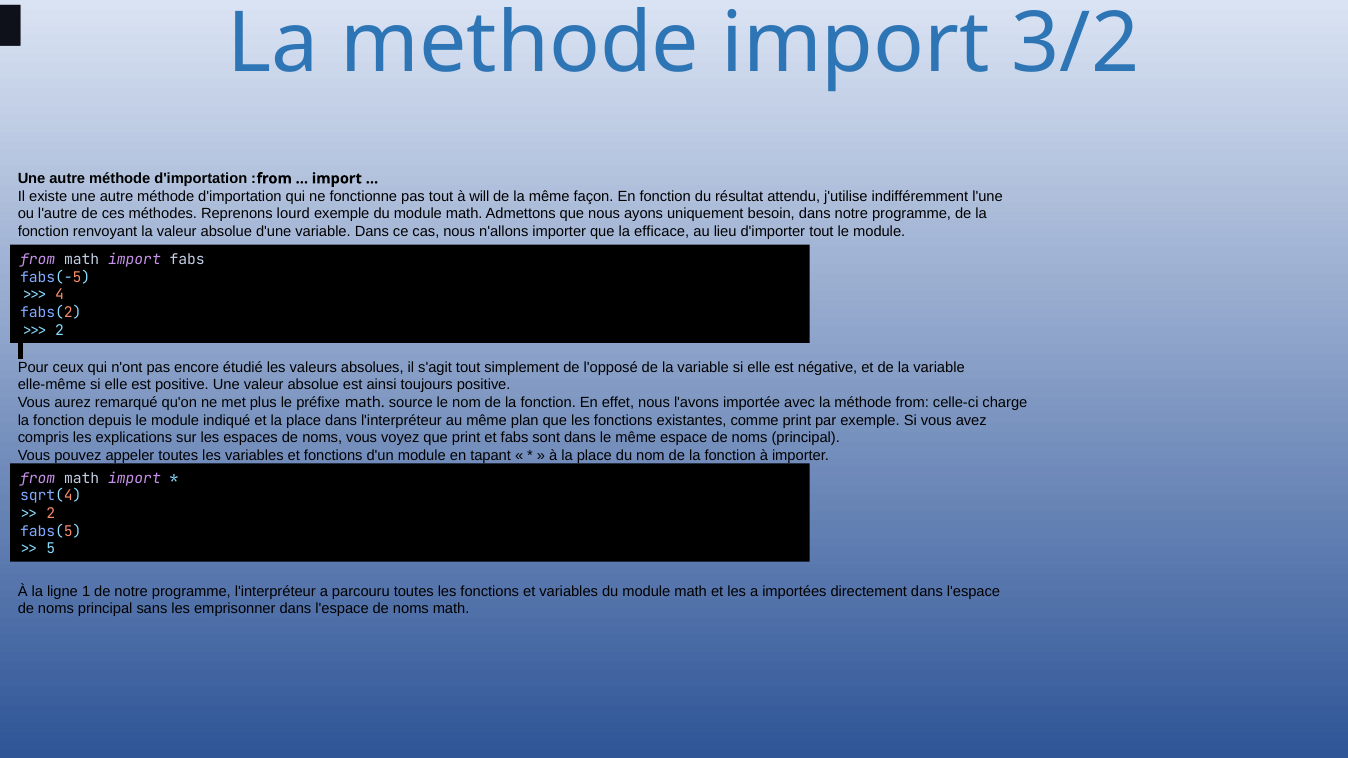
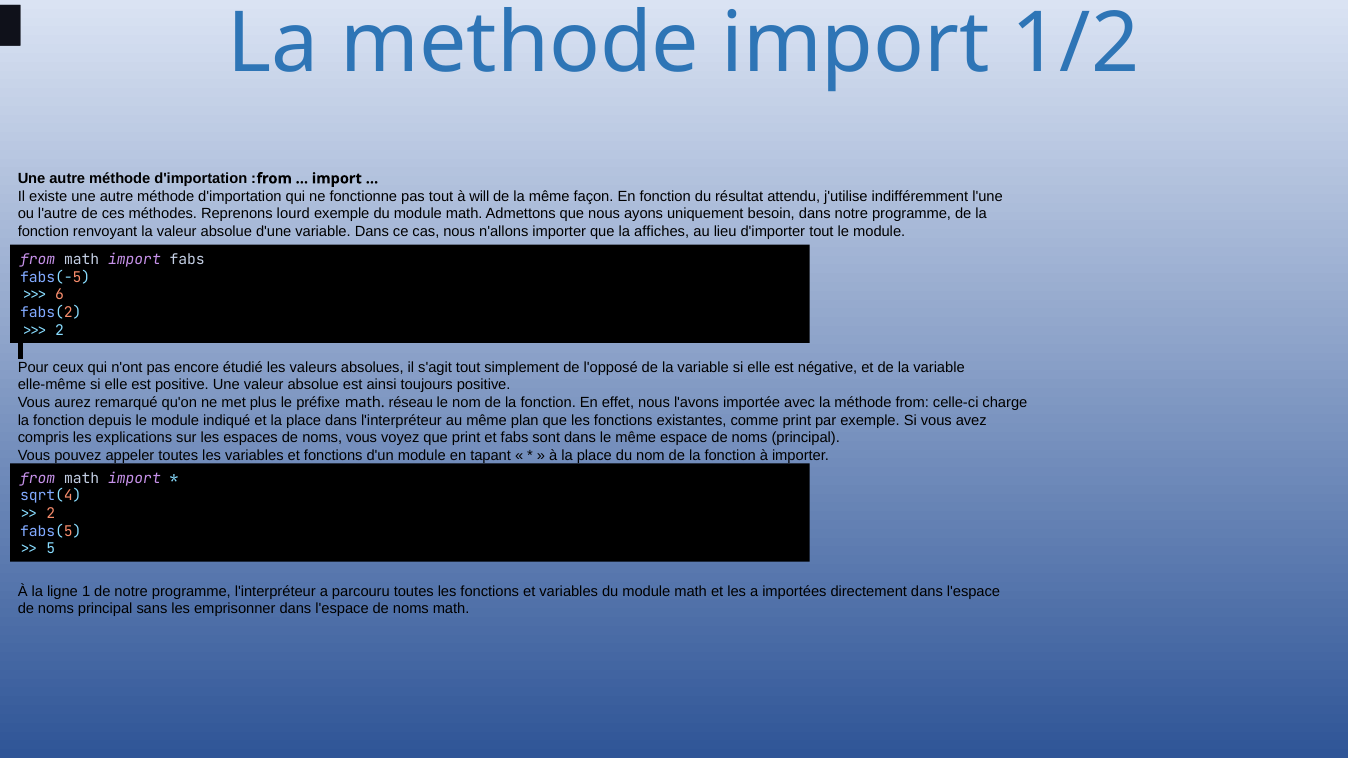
3/2: 3/2 -> 1/2 (1075, 44)
efficace: efficace -> affiches (662, 232)
4: 4 -> 6 (60, 295)
source: source -> réseau (411, 403)
